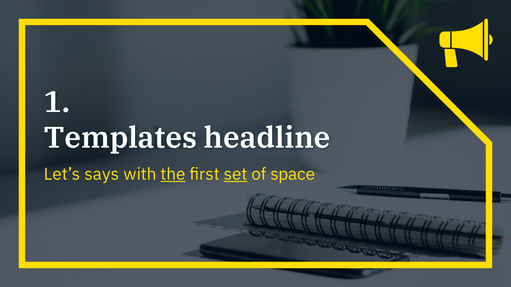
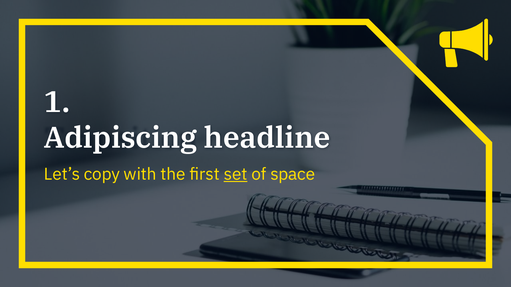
Templates: Templates -> Adipiscing (121, 138)
says: says -> copy (102, 174)
the underline: present -> none (173, 174)
